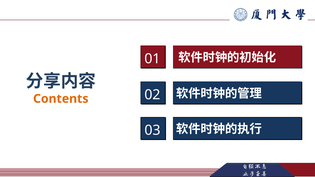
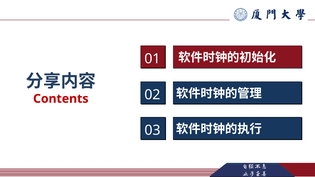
Contents colour: orange -> red (61, 99)
